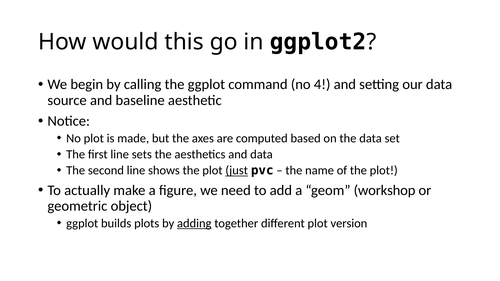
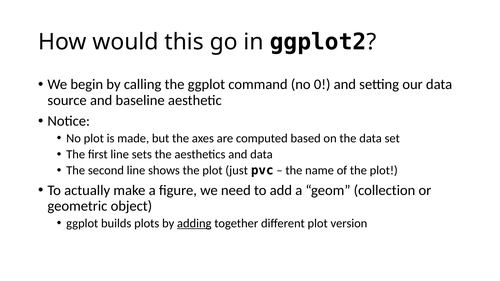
4: 4 -> 0 (322, 85)
just underline: present -> none (237, 171)
workshop: workshop -> collection (385, 190)
